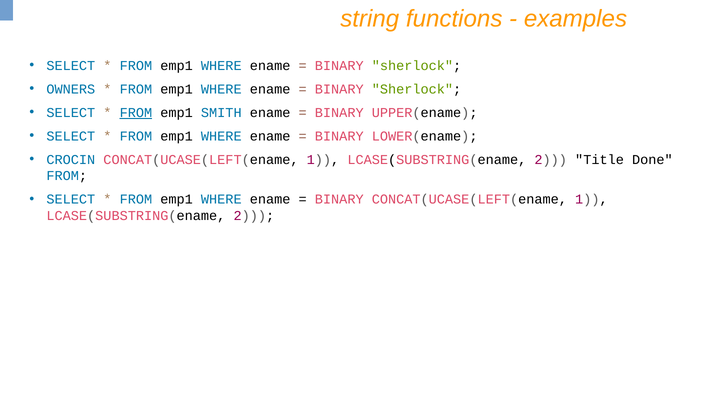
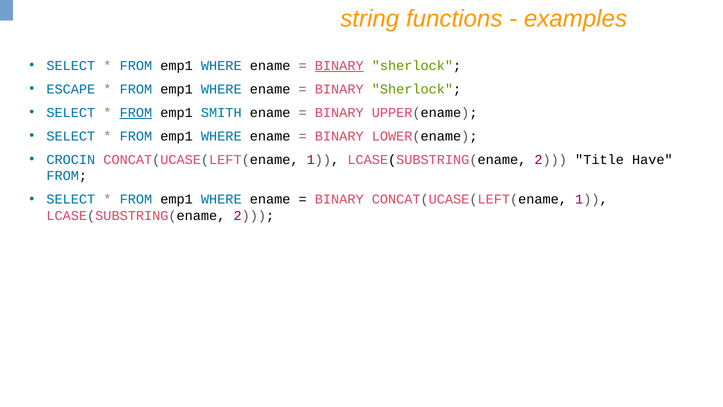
BINARY underline: none -> present (339, 66)
OWNERS: OWNERS -> ESCAPE (71, 89)
Done: Done -> Have (652, 160)
